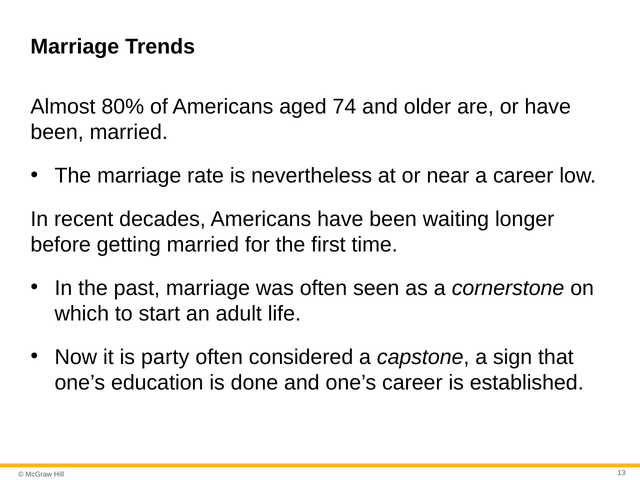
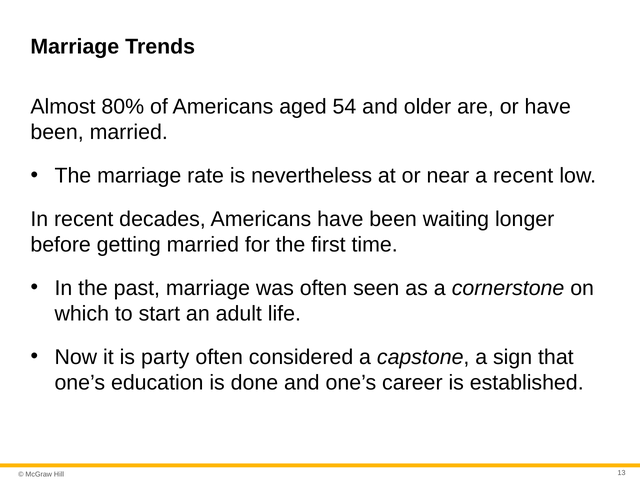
74: 74 -> 54 (344, 107)
a career: career -> recent (523, 176)
